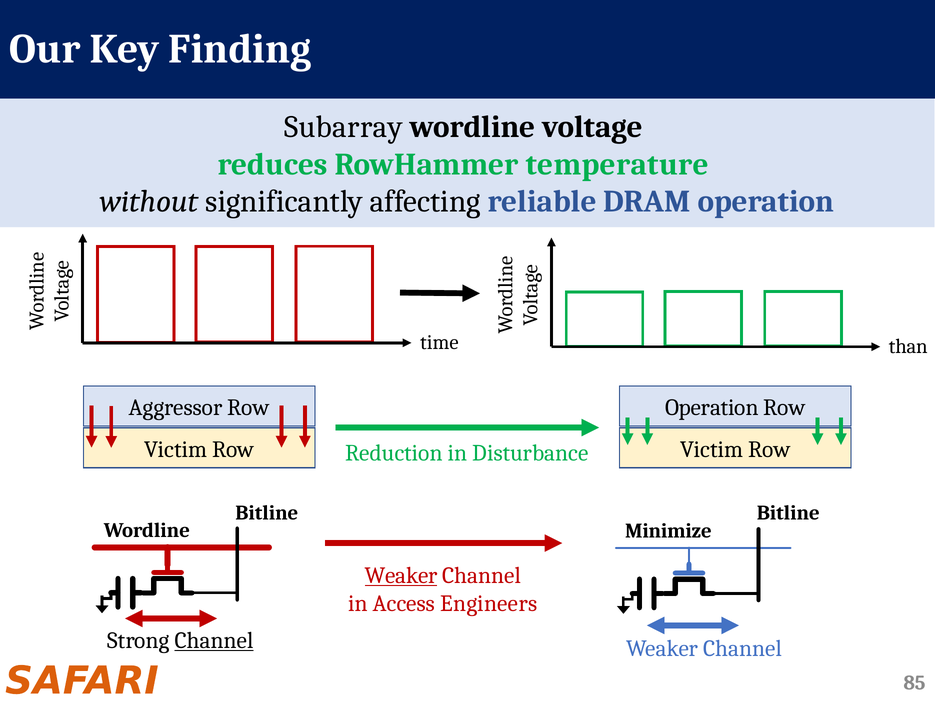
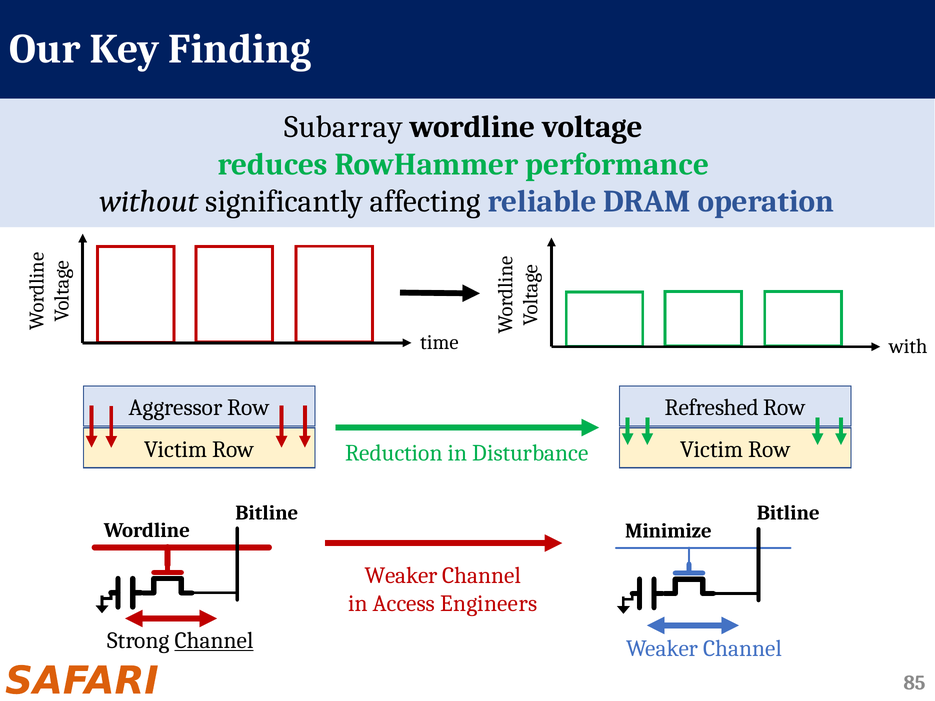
temperature: temperature -> performance (617, 164)
than: than -> with (908, 346)
Operation: Operation -> Refreshed (712, 408)
Weaker underline: present -> none (401, 576)
